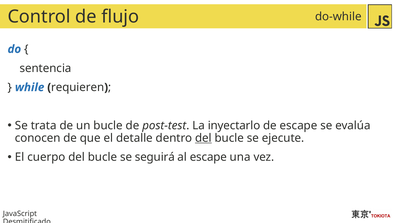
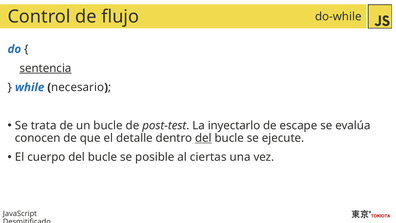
sentencia underline: none -> present (46, 68)
requieren: requieren -> necesario (78, 87)
seguirá: seguirá -> posible (155, 157)
al escape: escape -> ciertas (208, 157)
